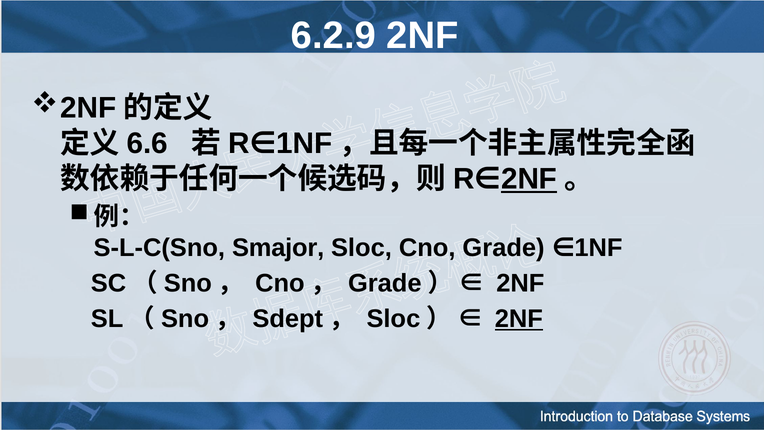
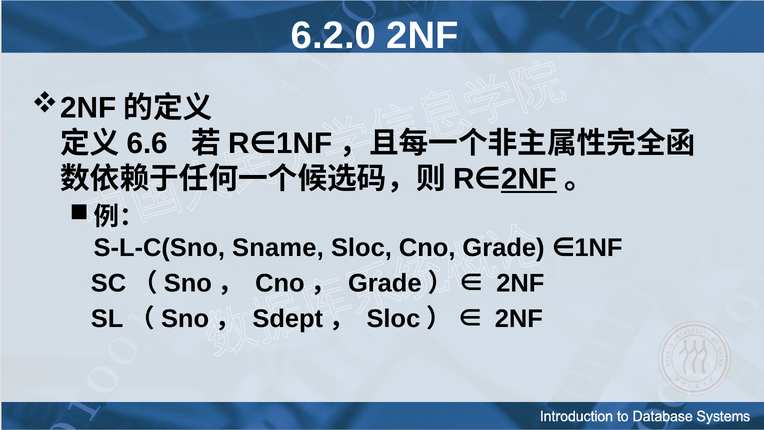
6.2.9: 6.2.9 -> 6.2.0 (333, 36)
Smajor: Smajor -> Sname (278, 248)
2NF underline: present -> none (519, 319)
